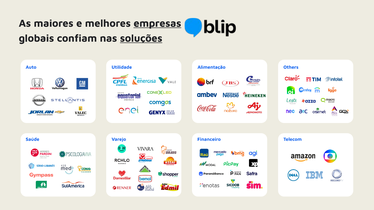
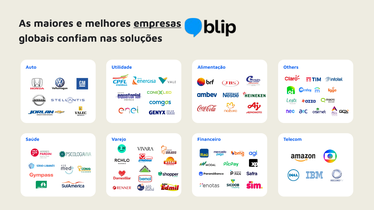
soluções underline: present -> none (141, 38)
